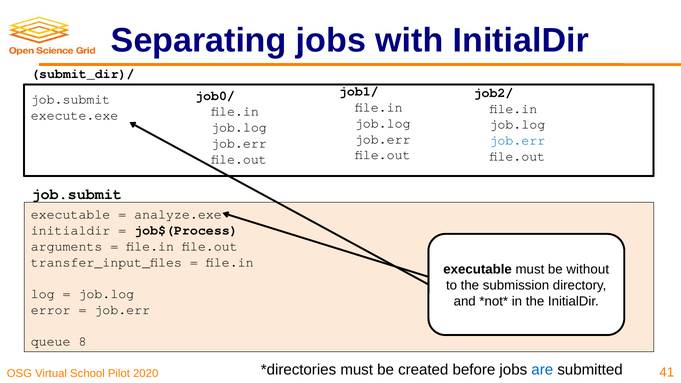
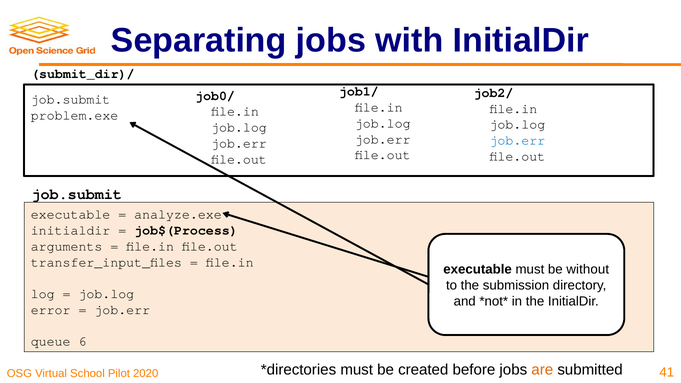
execute.exe: execute.exe -> problem.exe (75, 115)
8: 8 -> 6 (82, 342)
are colour: blue -> orange (542, 370)
